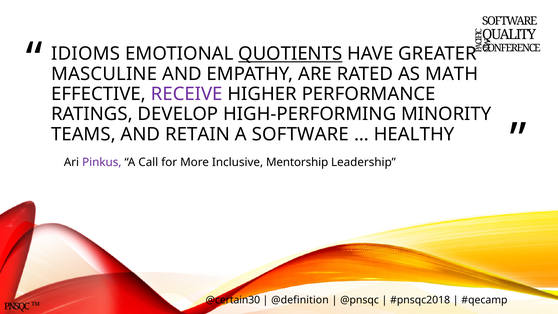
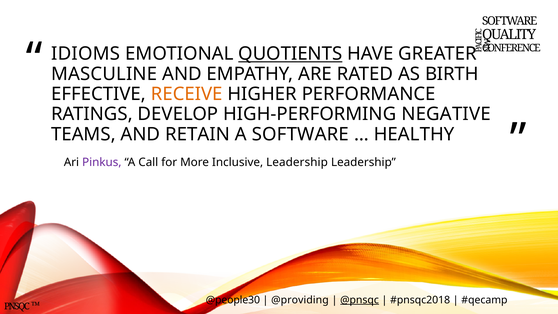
MATH: MATH -> BIRTH (452, 74)
RECEIVE colour: purple -> orange (187, 94)
MINORITY: MINORITY -> NEGATIVE (446, 114)
Inclusive Mentorship: Mentorship -> Leadership (297, 162)
@certain30: @certain30 -> @people30 (233, 300)
@definition: @definition -> @providing (300, 300)
@pnsqc underline: none -> present (360, 300)
